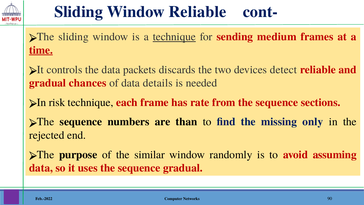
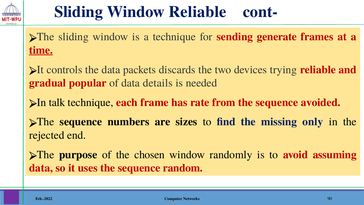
technique underline: present -> none (174, 37)
medium: medium -> generate (277, 37)
detect: detect -> trying (283, 70)
chances: chances -> popular (88, 83)
risk: risk -> talk (57, 102)
sections: sections -> avoided (321, 102)
than: than -> sizes (186, 122)
similar: similar -> chosen (150, 154)
sequence gradual: gradual -> random (183, 168)
